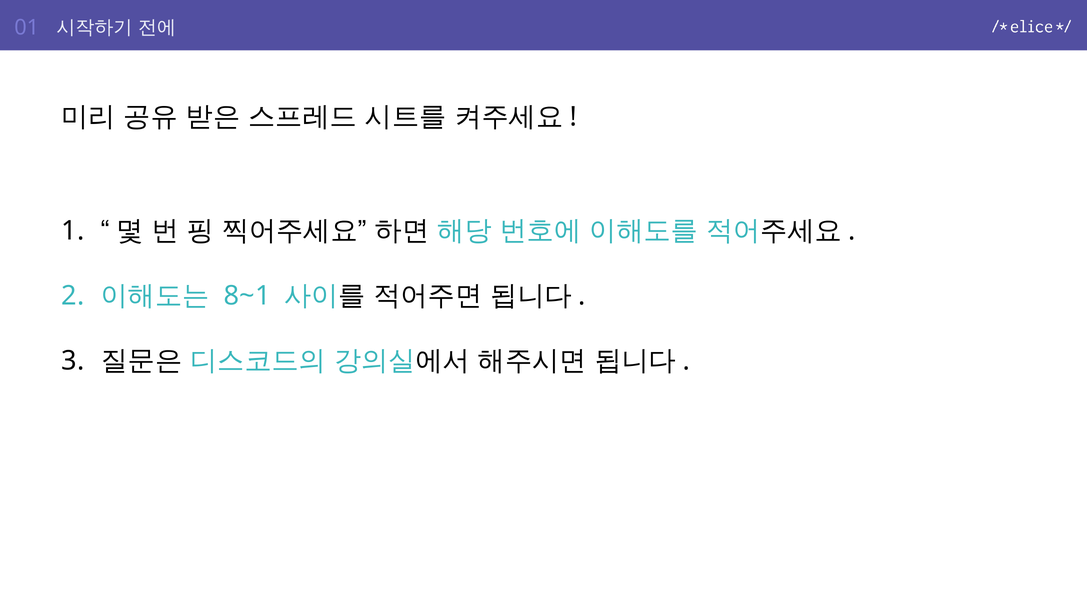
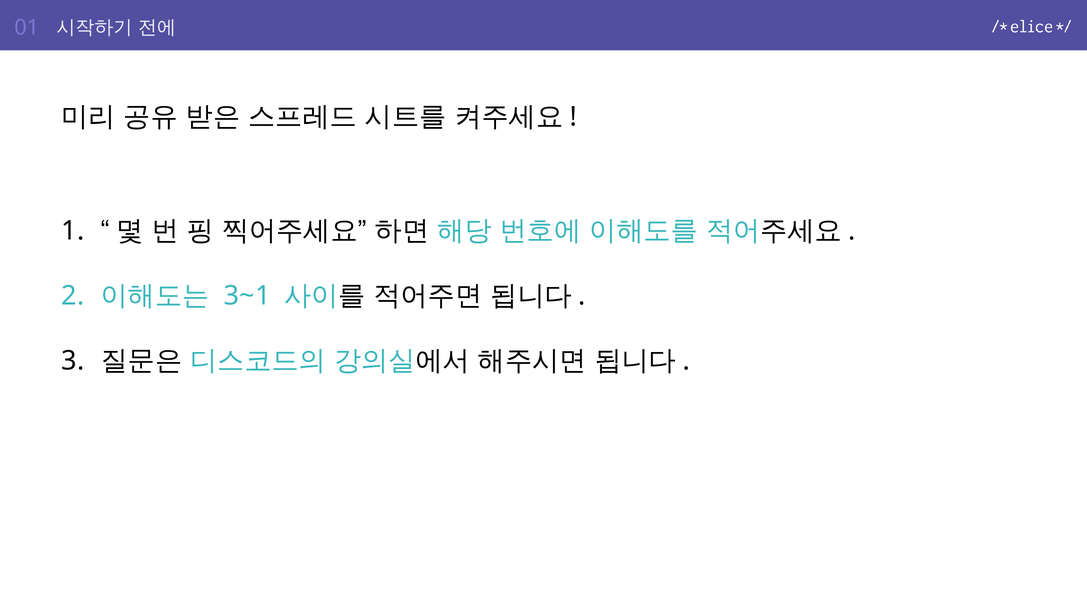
8~1: 8~1 -> 3~1 (247, 296)
